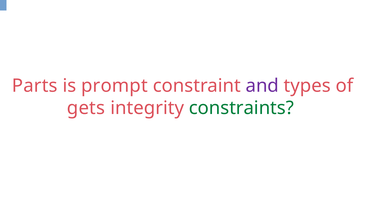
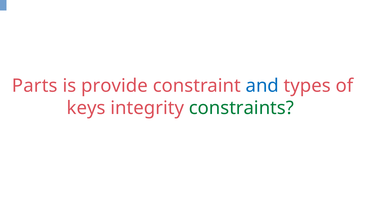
prompt: prompt -> provide (115, 86)
and colour: purple -> blue (262, 86)
gets: gets -> keys (86, 108)
